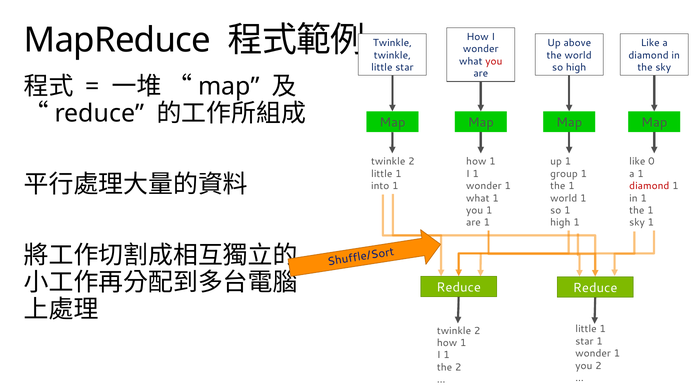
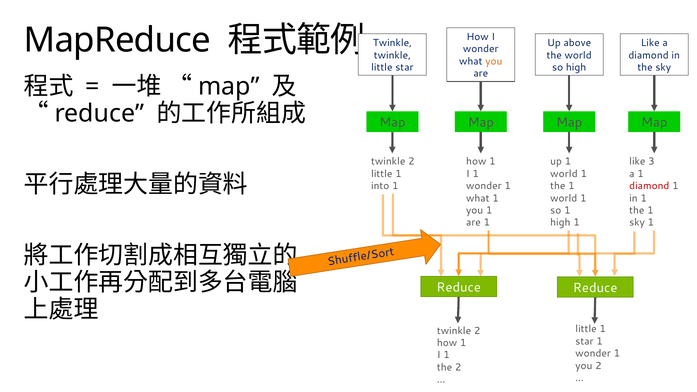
you colour: red -> orange (494, 61)
0: 0 -> 3 (651, 162)
group: group -> world (564, 174)
